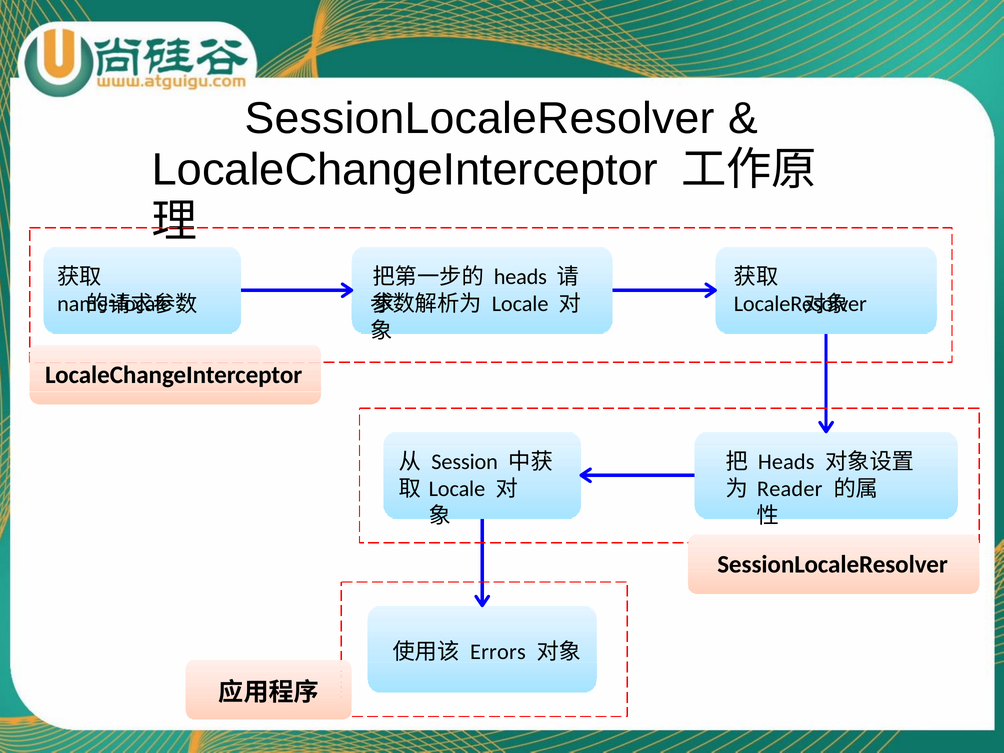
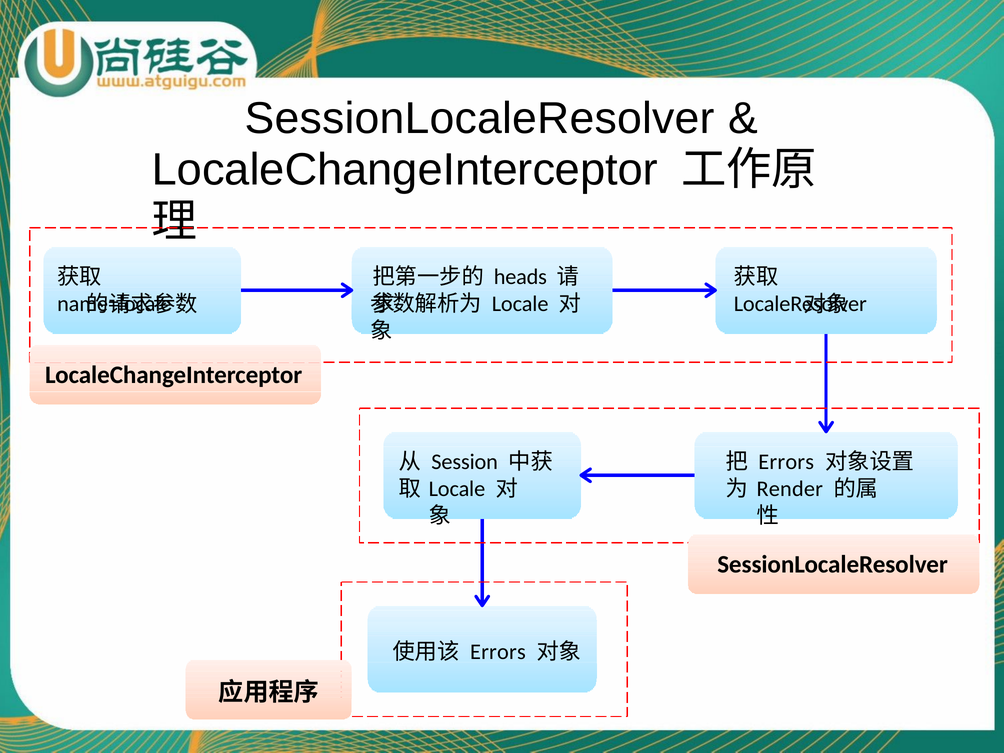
Heads: Heads -> Errors (786, 462)
Reader: Reader -> Render (790, 489)
